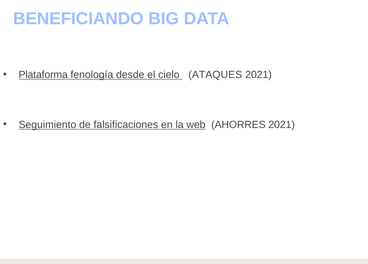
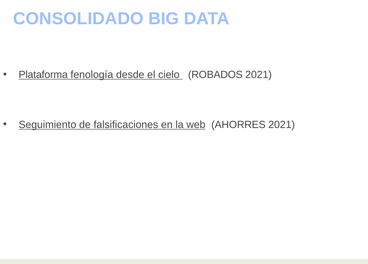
BENEFICIANDO: BENEFICIANDO -> CONSOLIDADO (78, 19)
ATAQUES: ATAQUES -> ROBADOS (215, 75)
